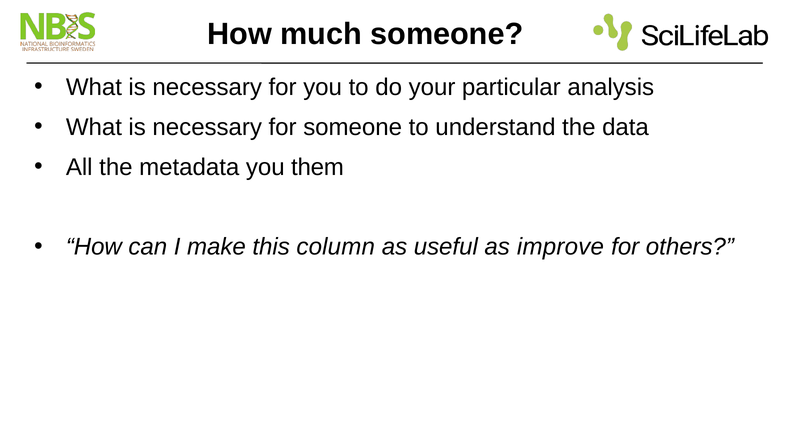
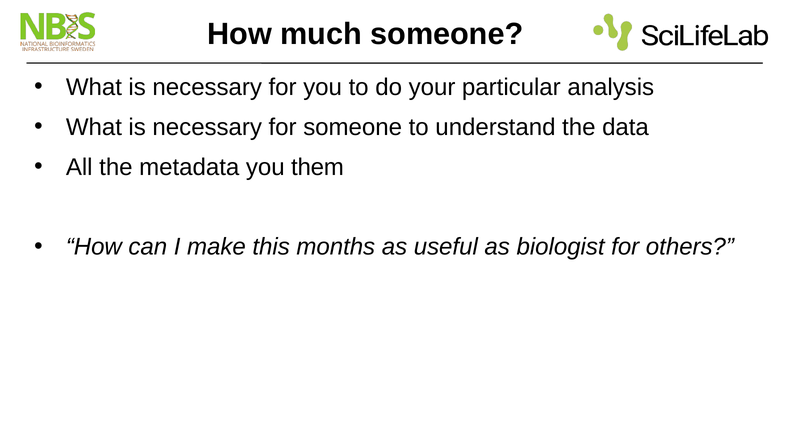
column: column -> months (336, 247)
improve: improve -> biologist (561, 247)
